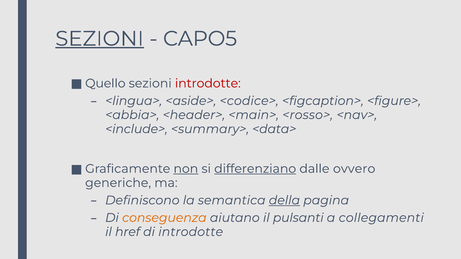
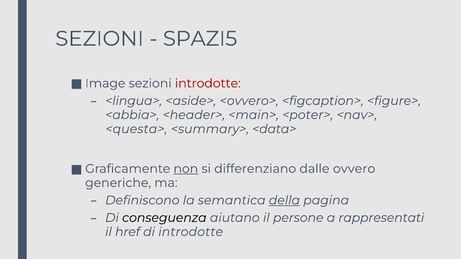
SEZIONI underline: present -> none (100, 39)
CAPO5: CAPO5 -> SPAZI5 (200, 39)
Quello: Quello -> Image (105, 83)
<codice>: <codice> -> <ovvero> (249, 101)
<rosso>: <rosso> -> <poter> (308, 115)
<include>: <include> -> <questa> (136, 129)
differenziano underline: present -> none (255, 169)
conseguenza colour: orange -> black (164, 218)
pulsanti: pulsanti -> persone (298, 218)
collegamenti: collegamenti -> rappresentati (381, 218)
